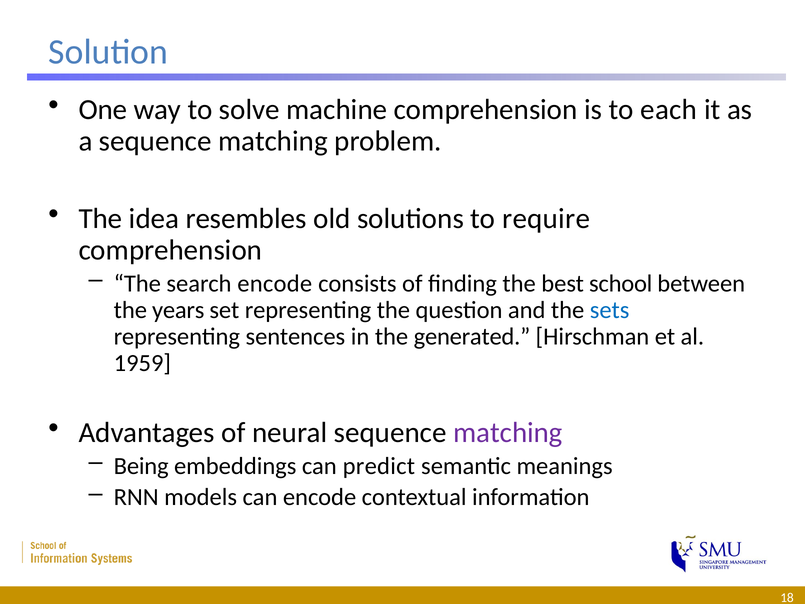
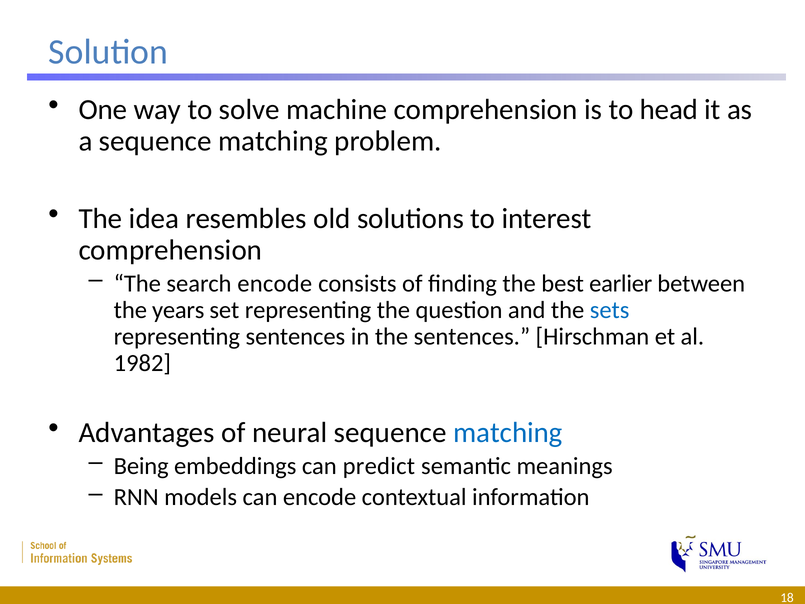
each: each -> head (669, 110)
require: require -> interest (546, 219)
school: school -> earlier (621, 283)
the generated: generated -> sentences (472, 336)
1959: 1959 -> 1982 (142, 363)
matching colour: purple -> blue (508, 432)
